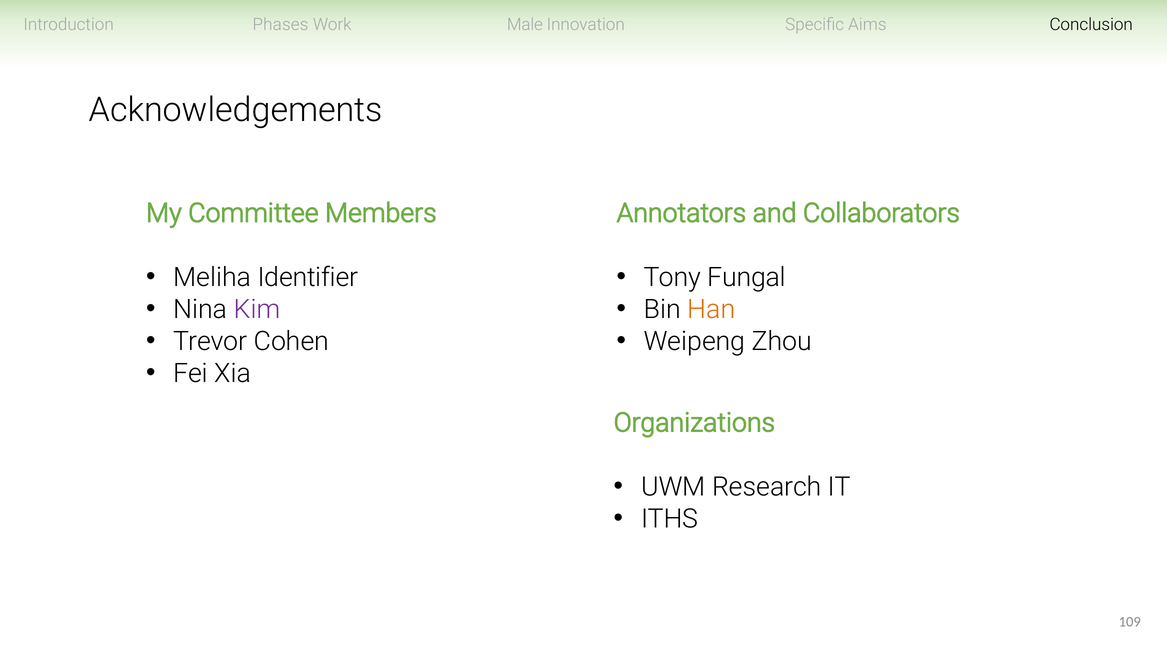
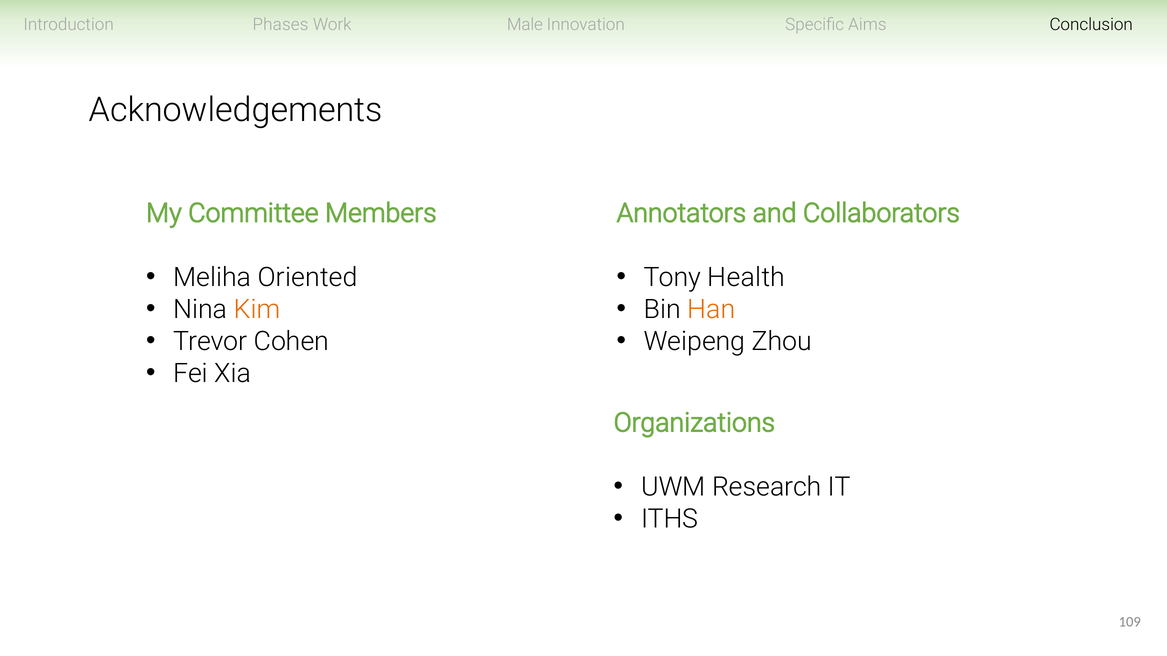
Identifier: Identifier -> Oriented (308, 277)
Fungal: Fungal -> Health (746, 277)
Kim colour: purple -> orange (257, 309)
